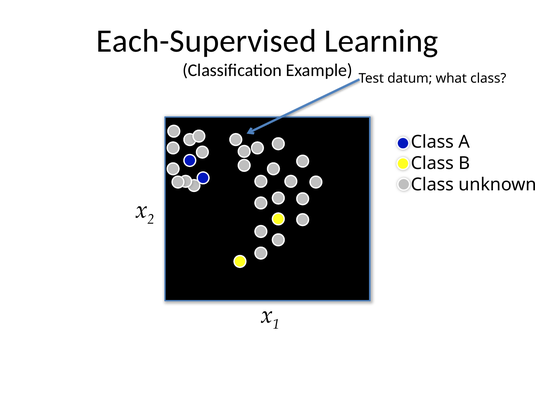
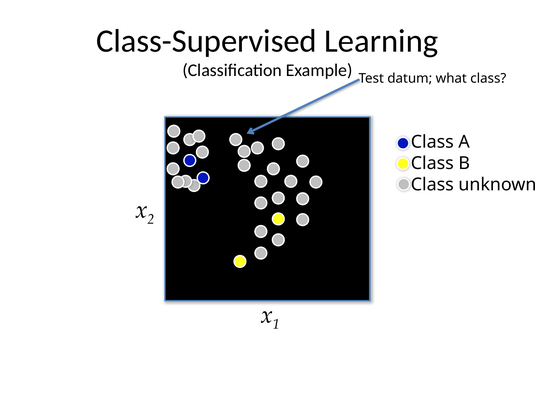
Each-Supervised: Each-Supervised -> Class-Supervised (206, 41)
